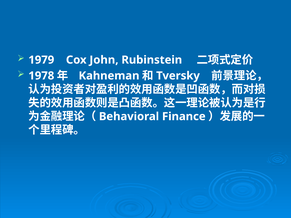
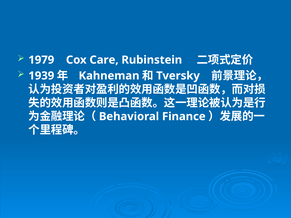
John: John -> Care (104, 60)
1978: 1978 -> 1939 (41, 76)
